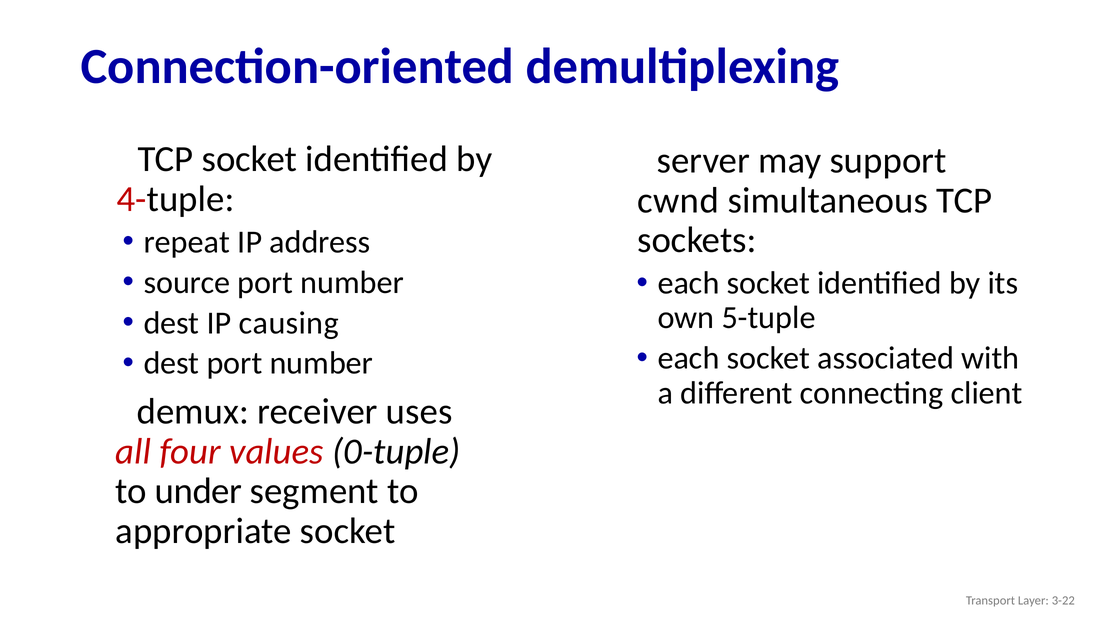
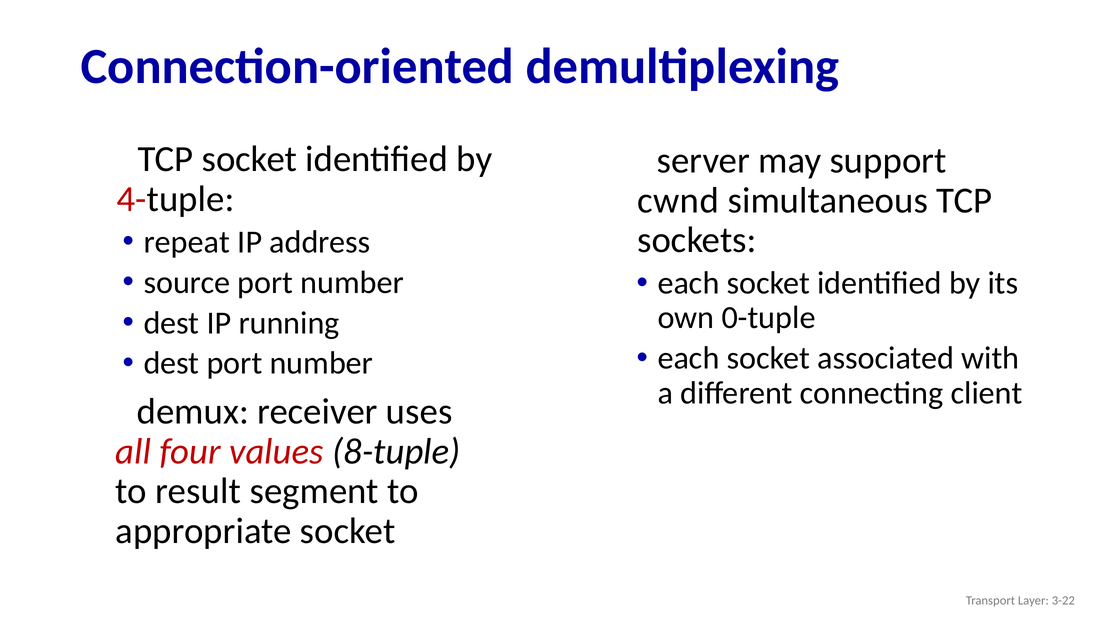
5-tuple: 5-tuple -> 0-tuple (769, 318)
causing: causing -> running (289, 323)
0-tuple: 0-tuple -> 8-tuple (396, 451)
under: under -> result (198, 491)
